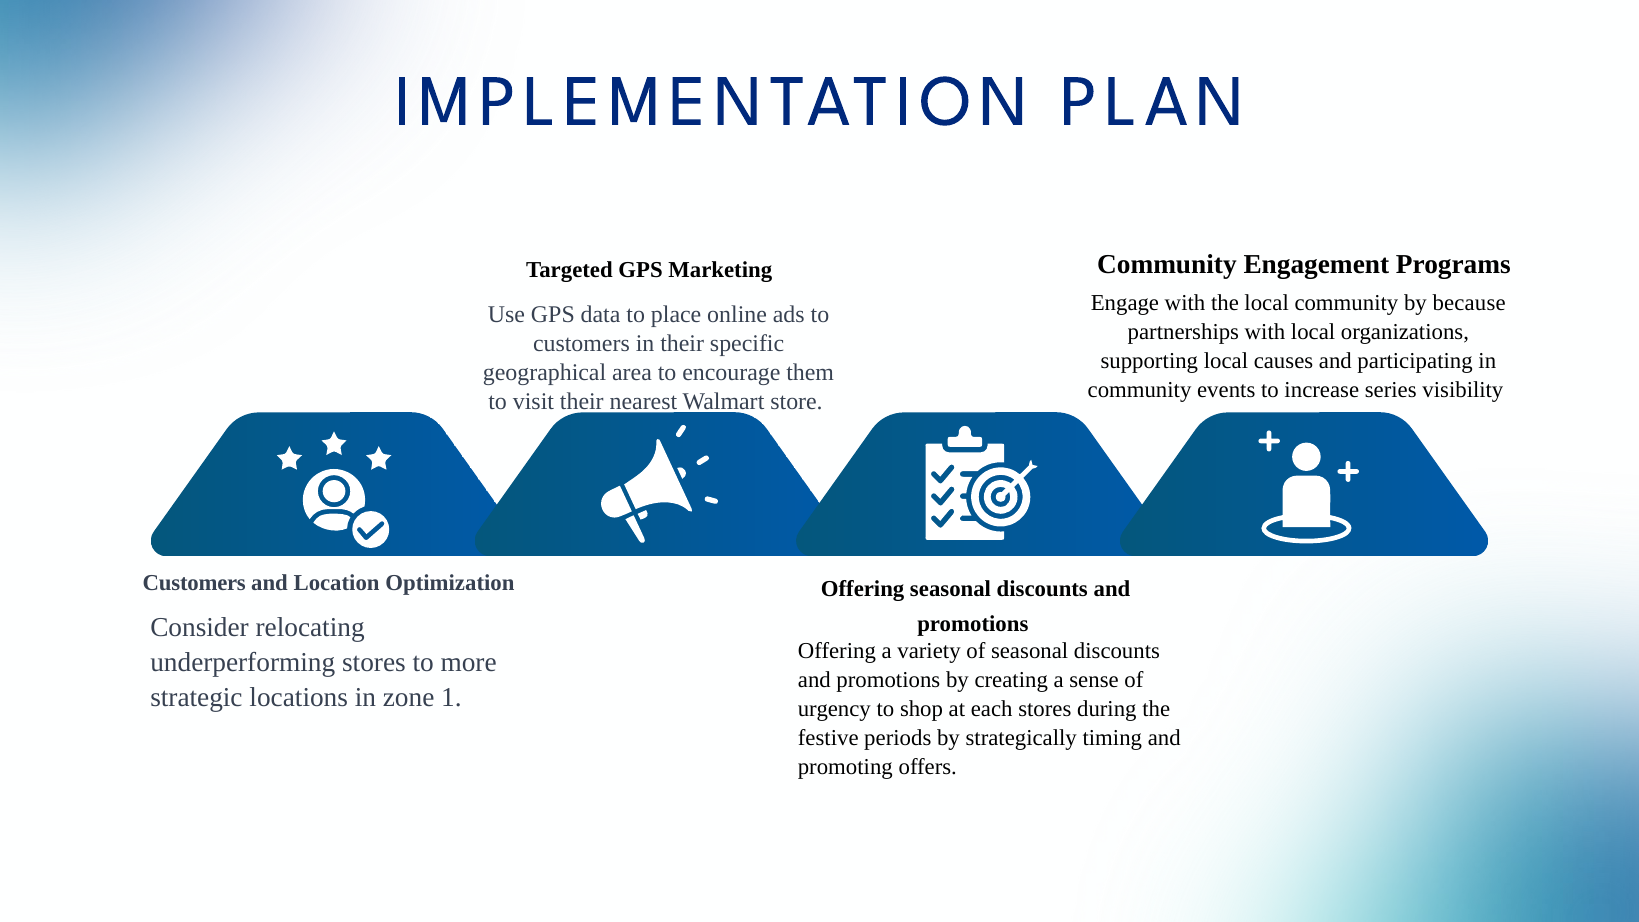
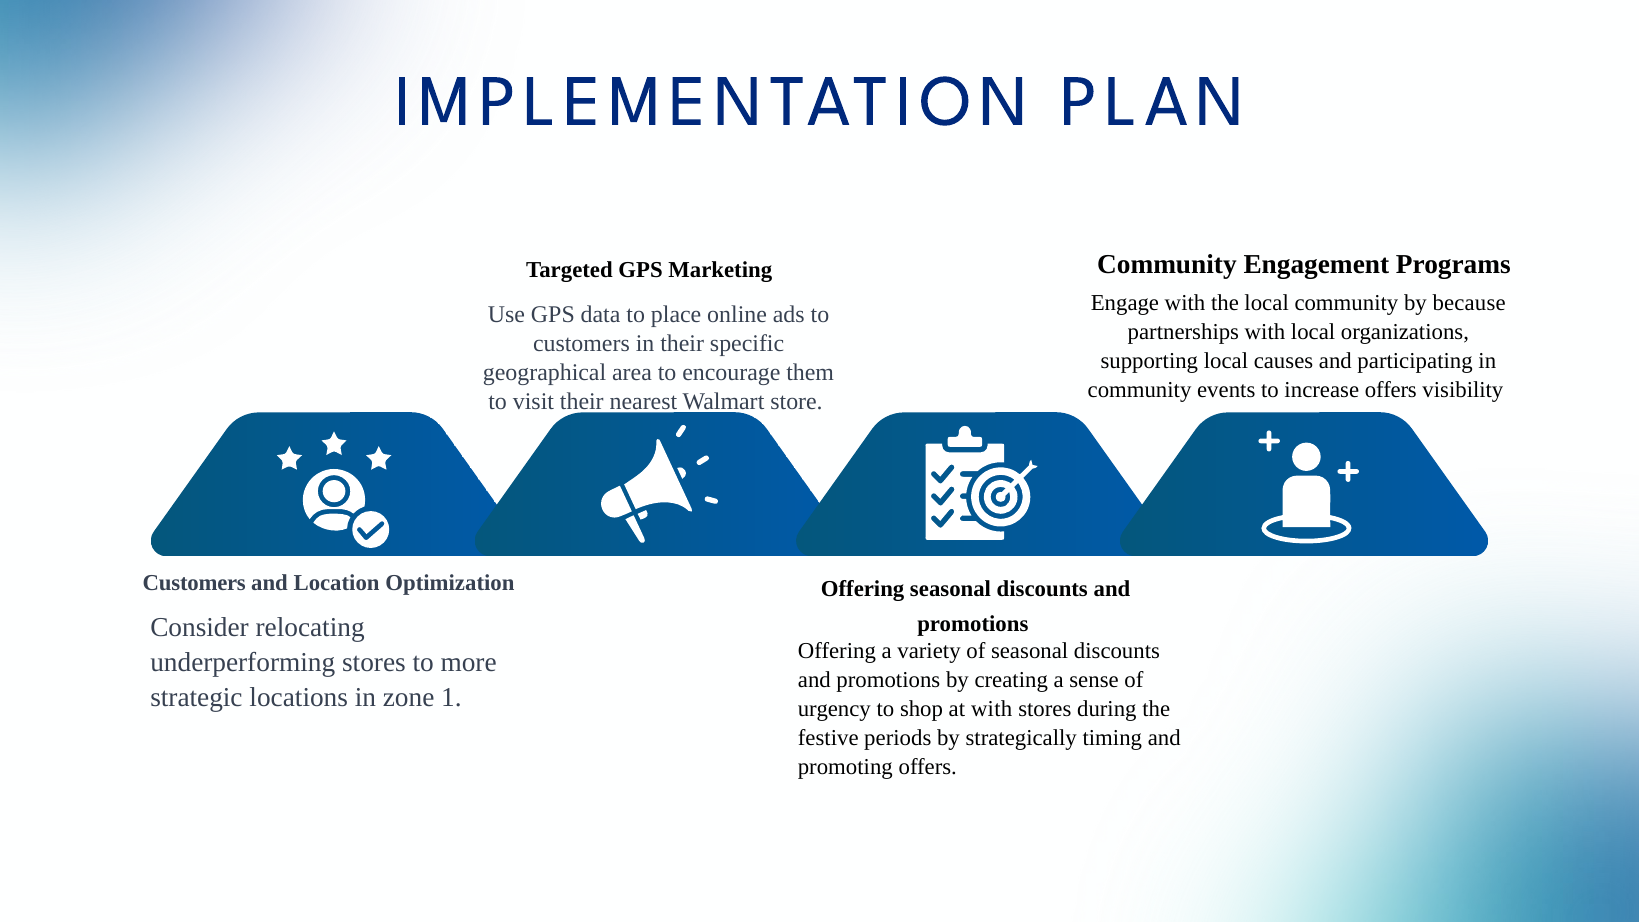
increase series: series -> offers (1391, 390)
at each: each -> with (992, 709)
